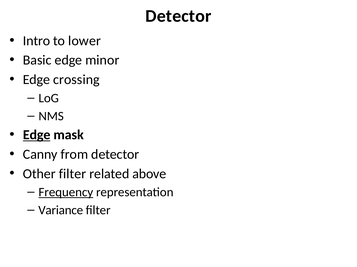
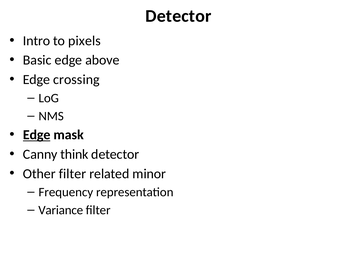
lower: lower -> pixels (85, 41)
minor: minor -> above (102, 60)
from: from -> think (74, 155)
above: above -> minor (149, 174)
Frequency underline: present -> none (66, 193)
